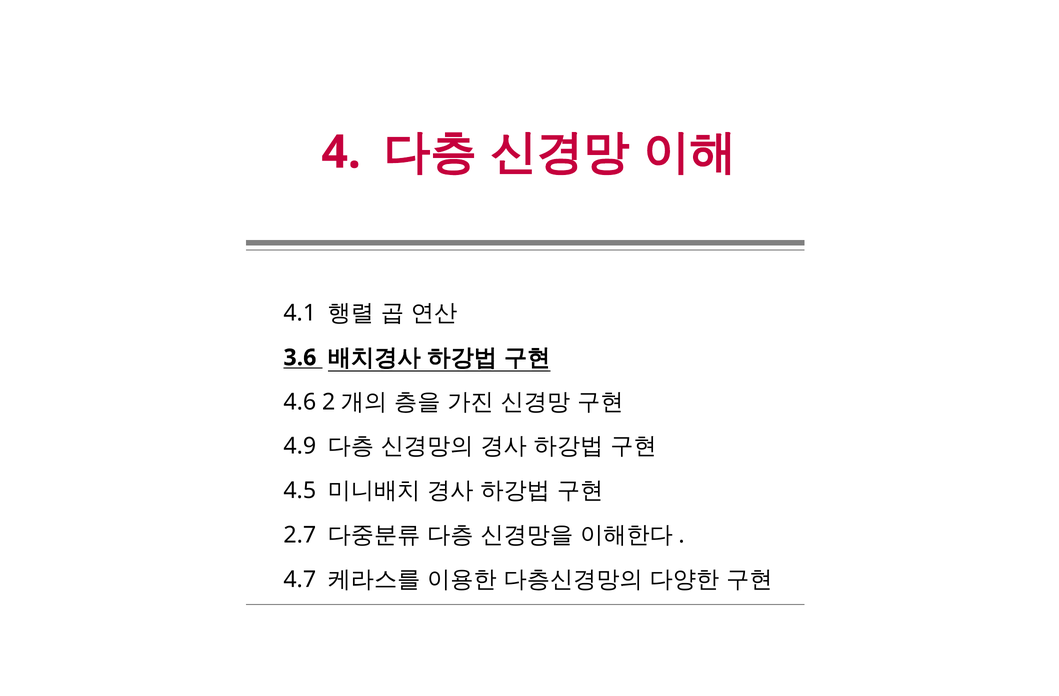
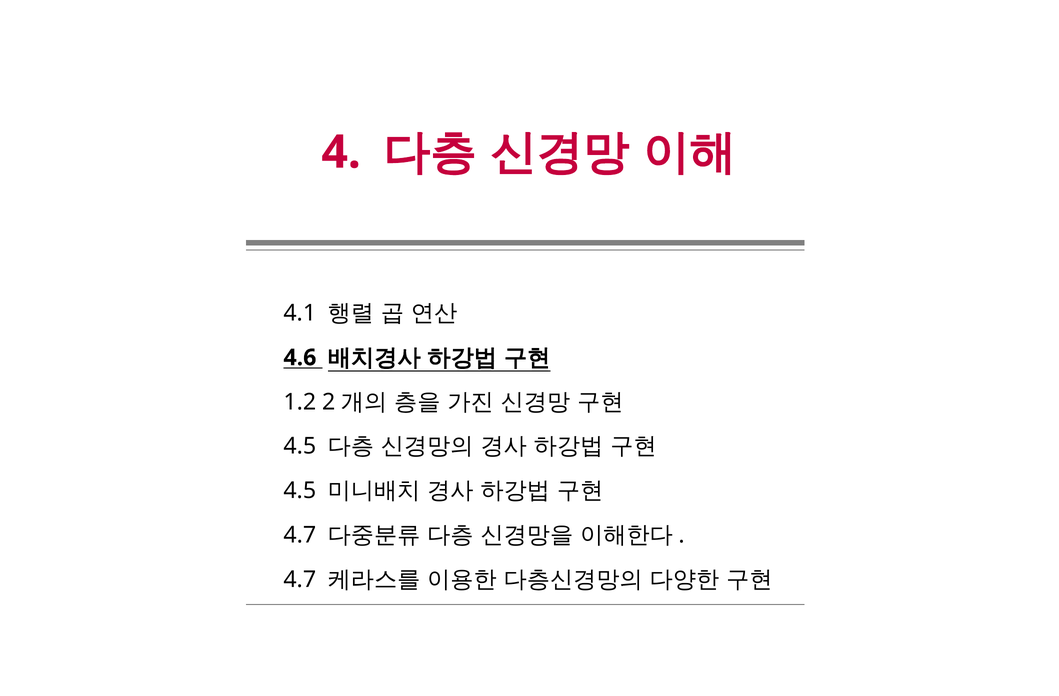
3.6: 3.6 -> 4.6 (300, 357)
4.6: 4.6 -> 1.2 (300, 402)
4.9: 4.9 -> 4.5 (300, 446)
2.7: 2.7 -> 4.7 (300, 535)
